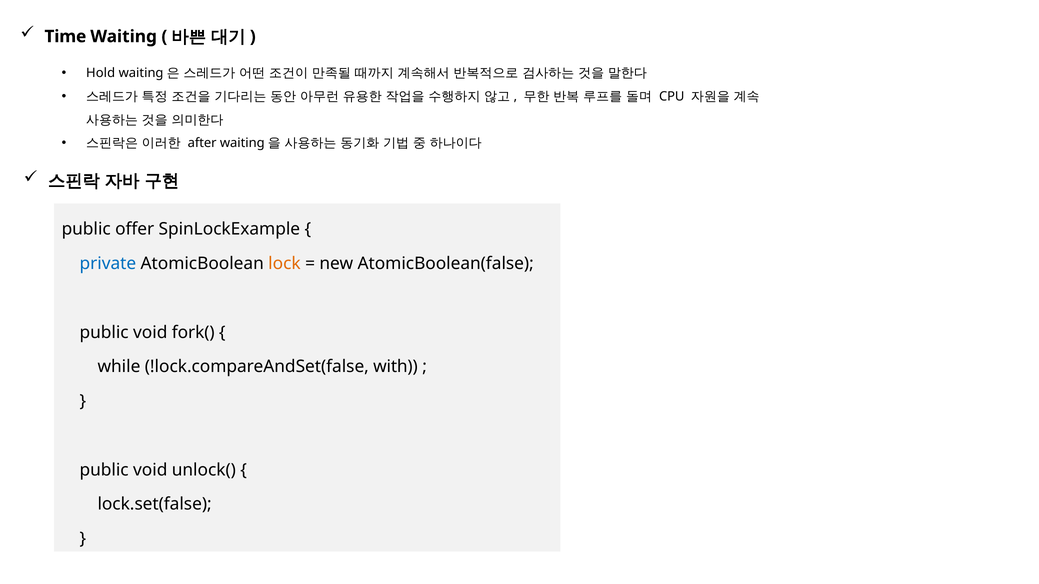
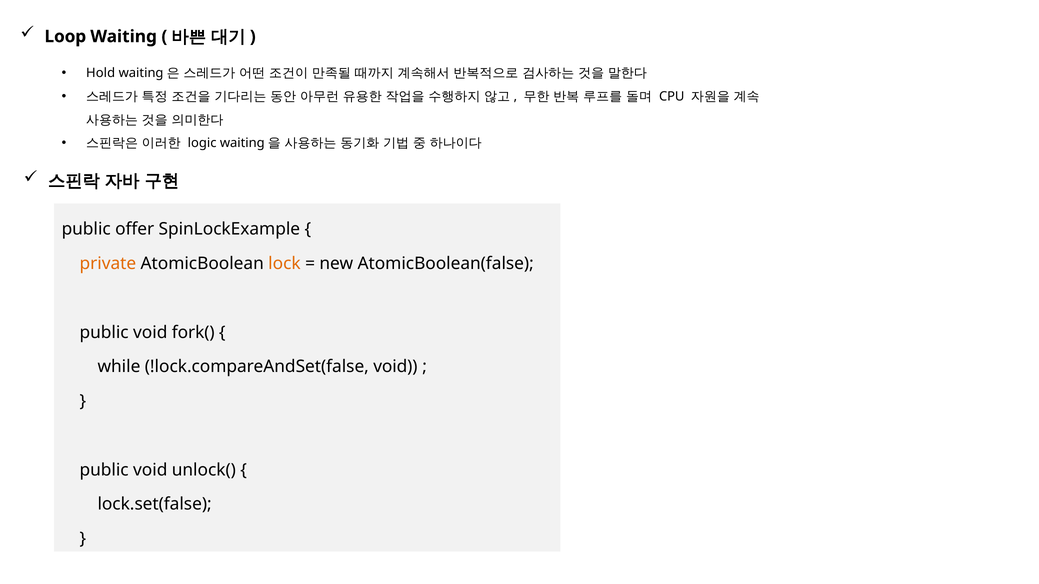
Time: Time -> Loop (65, 37)
after: after -> logic (202, 143)
private colour: blue -> orange (108, 264)
!lock.compareAndSet(false with: with -> void (395, 367)
